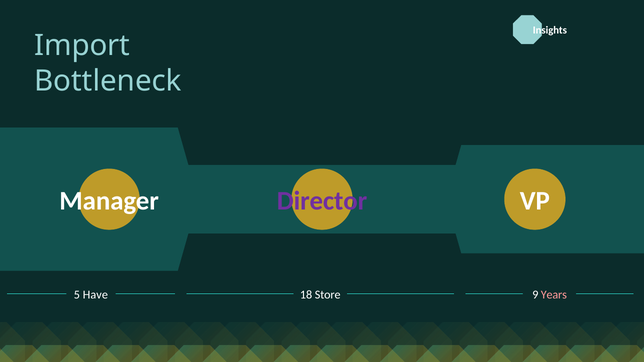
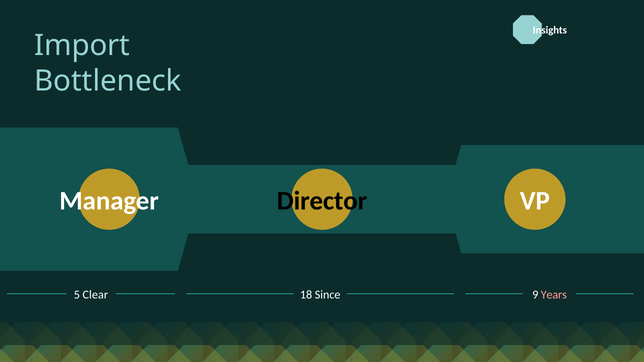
Director colour: purple -> black (322, 201)
Have: Have -> Clear (95, 295)
Store: Store -> Since (328, 295)
